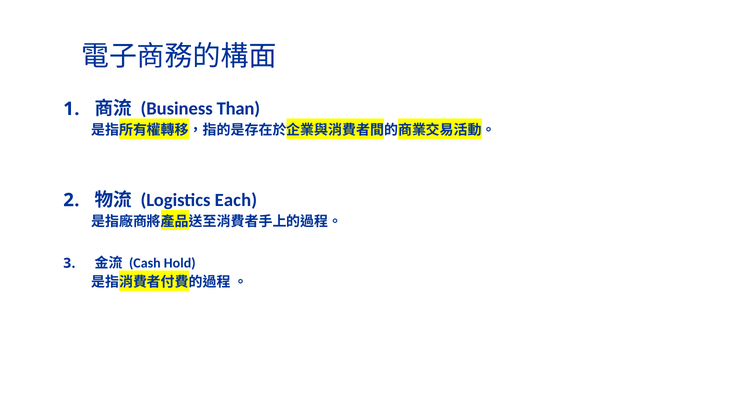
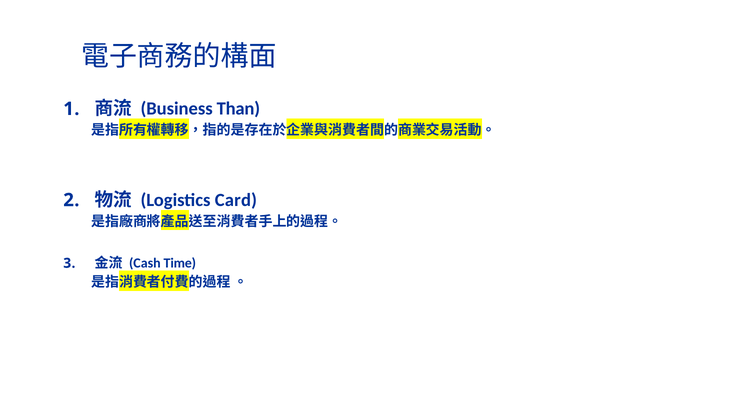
Each: Each -> Card (236, 200)
Hold: Hold -> Time (180, 263)
